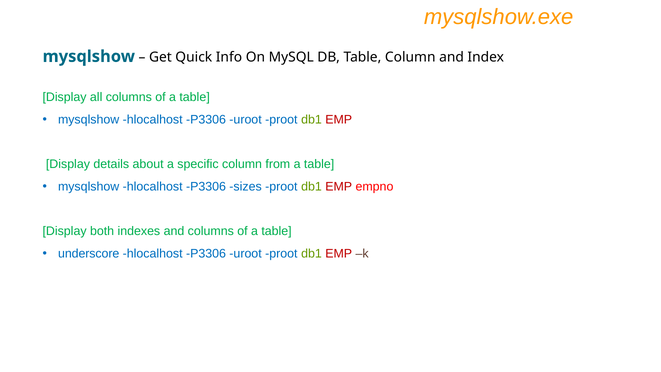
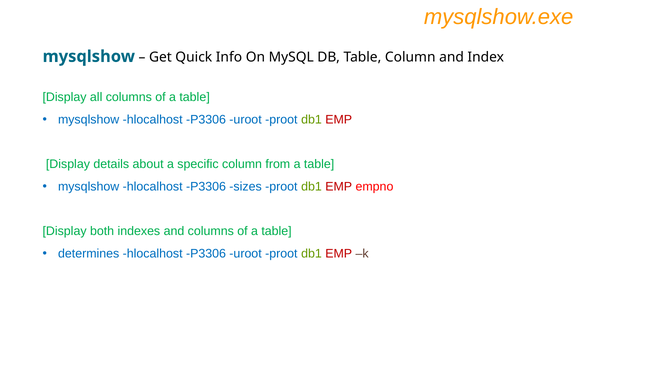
underscore: underscore -> determines (89, 253)
